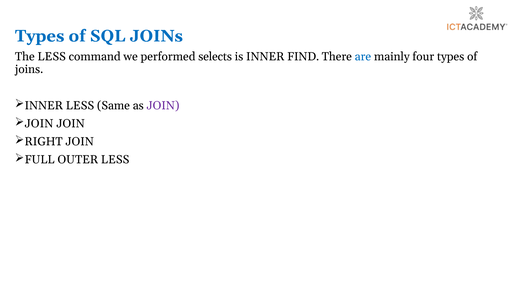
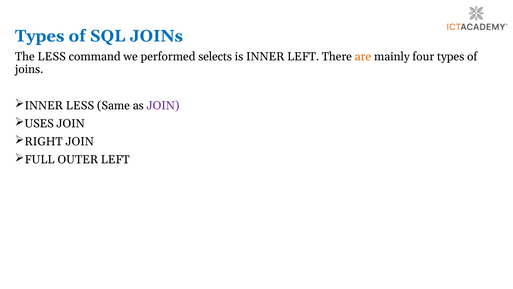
INNER FIND: FIND -> LEFT (303, 57)
are colour: blue -> orange (363, 57)
JOIN: JOIN -> USES (39, 123)
OUTER LESS: LESS -> LEFT (115, 159)
